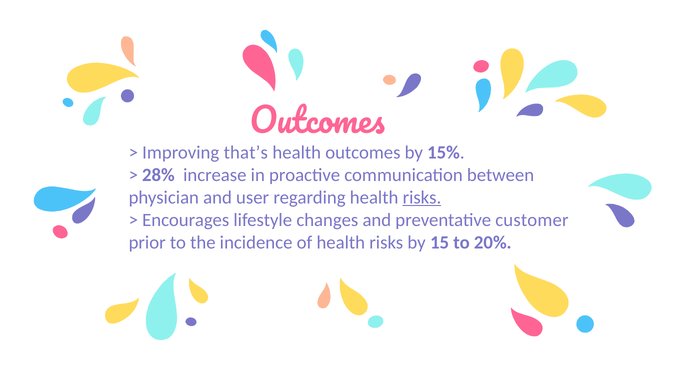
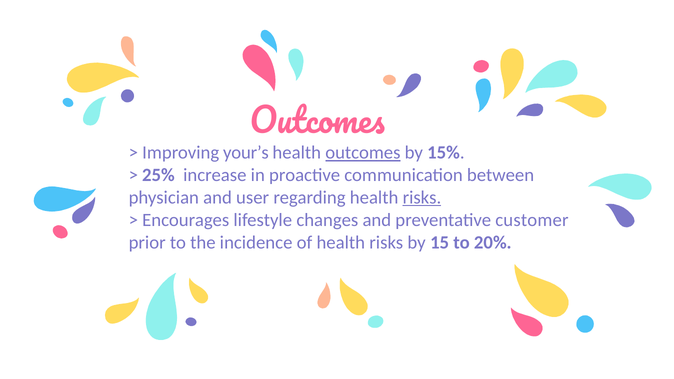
that’s: that’s -> your’s (246, 153)
outcomes underline: none -> present (363, 153)
28%: 28% -> 25% (158, 175)
